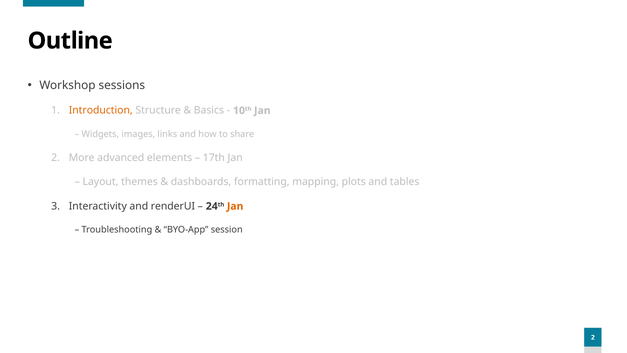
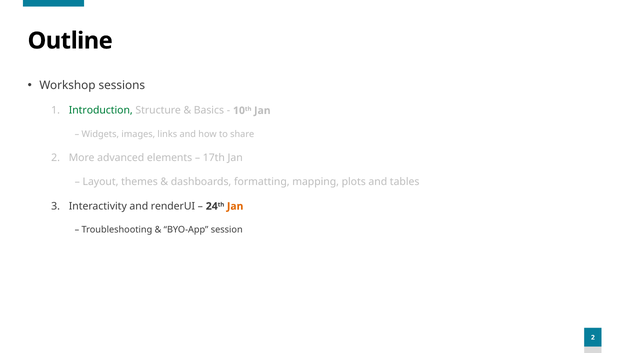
Introduction colour: orange -> green (101, 110)
